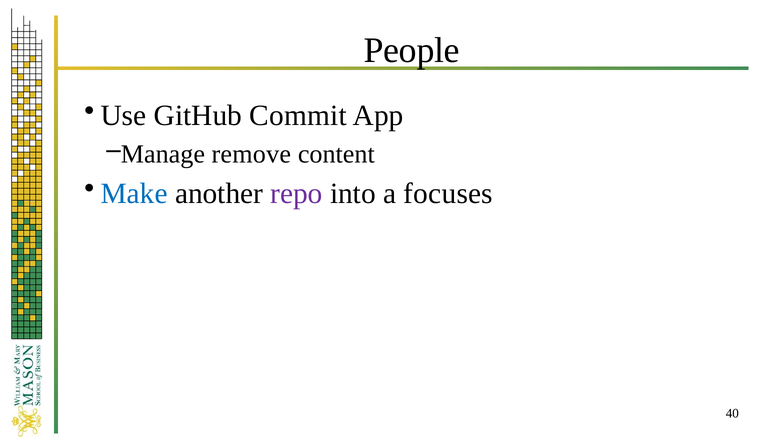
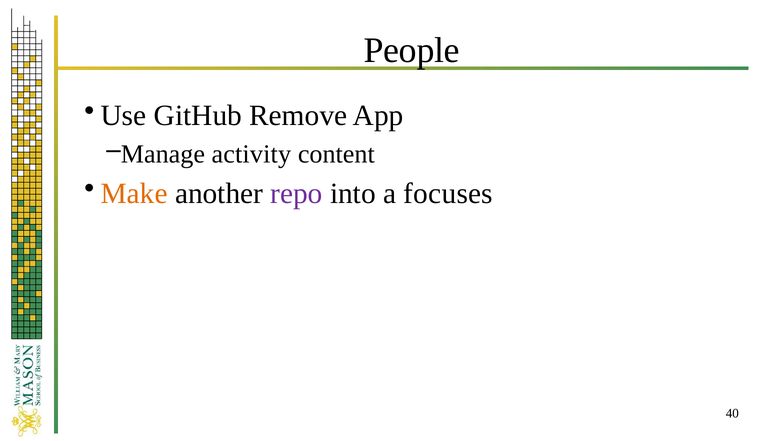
Commit: Commit -> Remove (298, 116)
remove: remove -> activity (251, 154)
Make colour: blue -> orange (134, 194)
